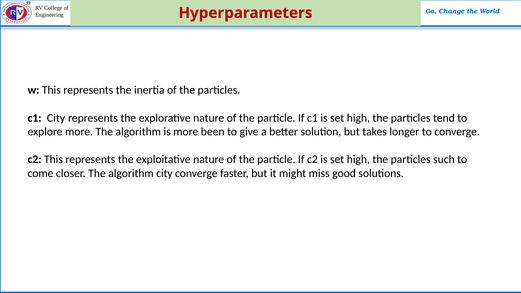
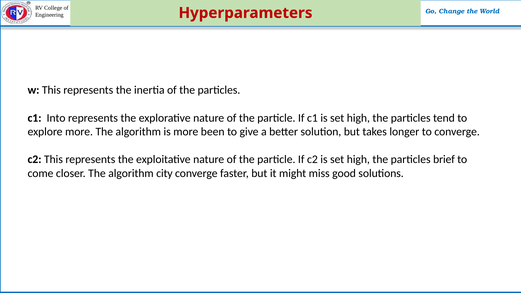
c1 City: City -> Into (56, 118)
such: such -> brief (444, 160)
